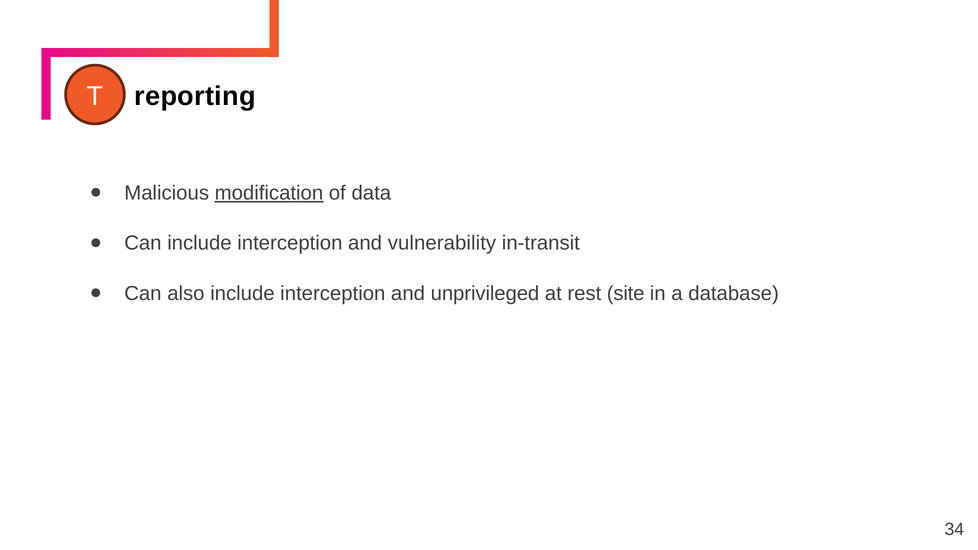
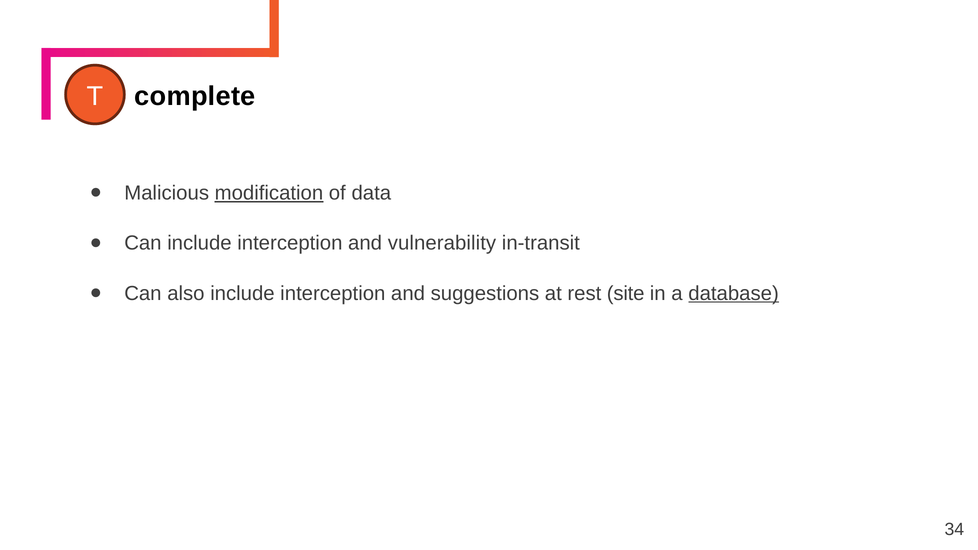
reporting: reporting -> complete (195, 96)
unprivileged: unprivileged -> suggestions (485, 293)
database underline: none -> present (734, 293)
